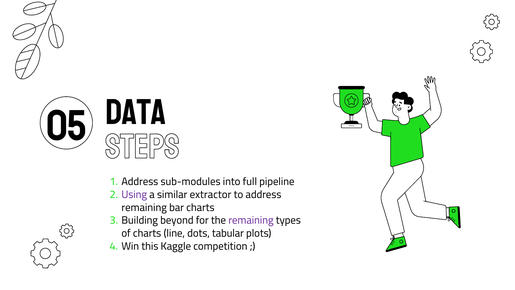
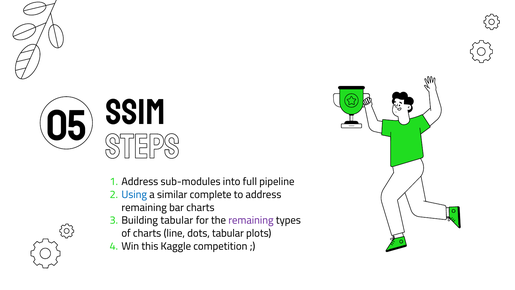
DATA: DATA -> SSIM (135, 112)
Using colour: purple -> blue (134, 194)
extractor: extractor -> complete (211, 194)
Building beyond: beyond -> tabular (177, 220)
